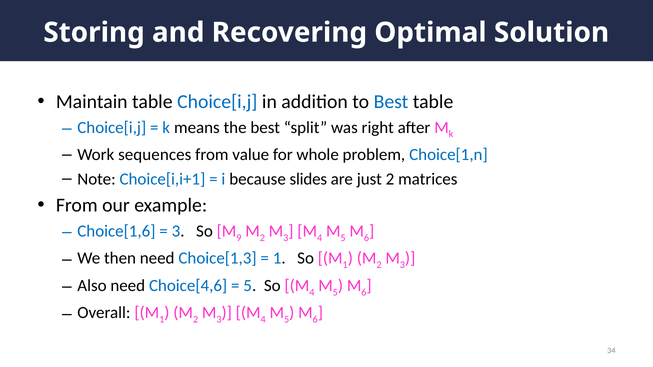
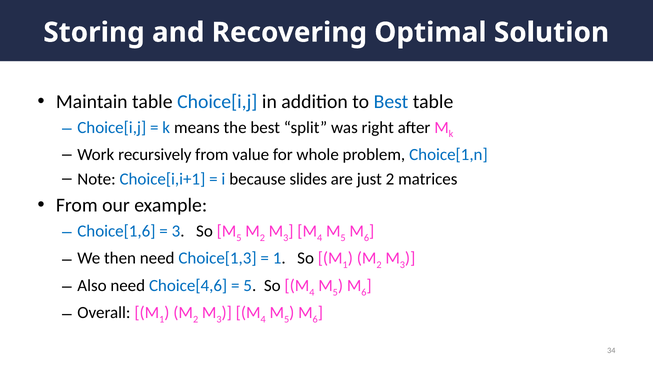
sequences: sequences -> recursively (155, 155)
9: 9 -> 5 (239, 238)
